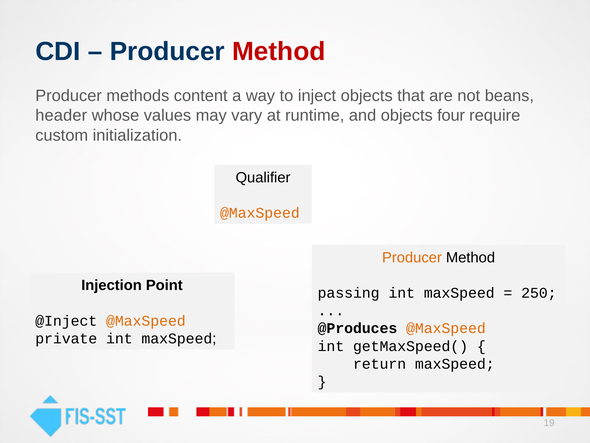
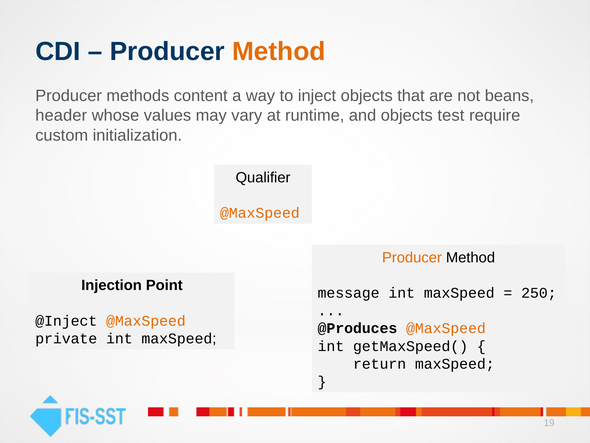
Method colour: red -> orange (279, 51)
four: four -> test (451, 115)
passing: passing -> message (349, 293)
